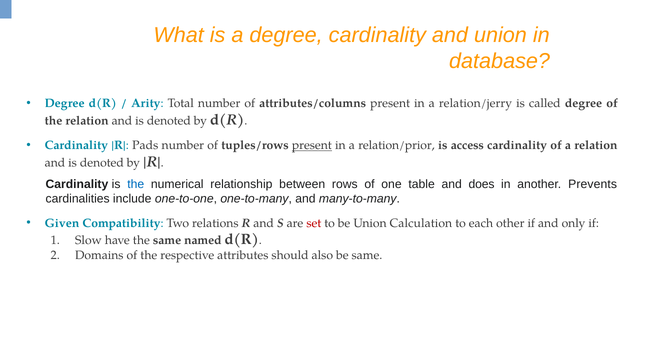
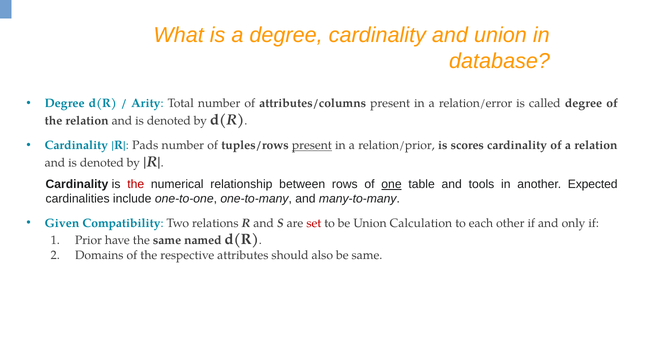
relation/jerry: relation/jerry -> relation/error (476, 104)
access: access -> scores (467, 146)
the colour: blue -> red (136, 185)
one underline: none -> present (391, 185)
does: does -> tools (481, 185)
Prevents: Prevents -> Expected (593, 185)
Slow: Slow -> Prior (88, 241)
